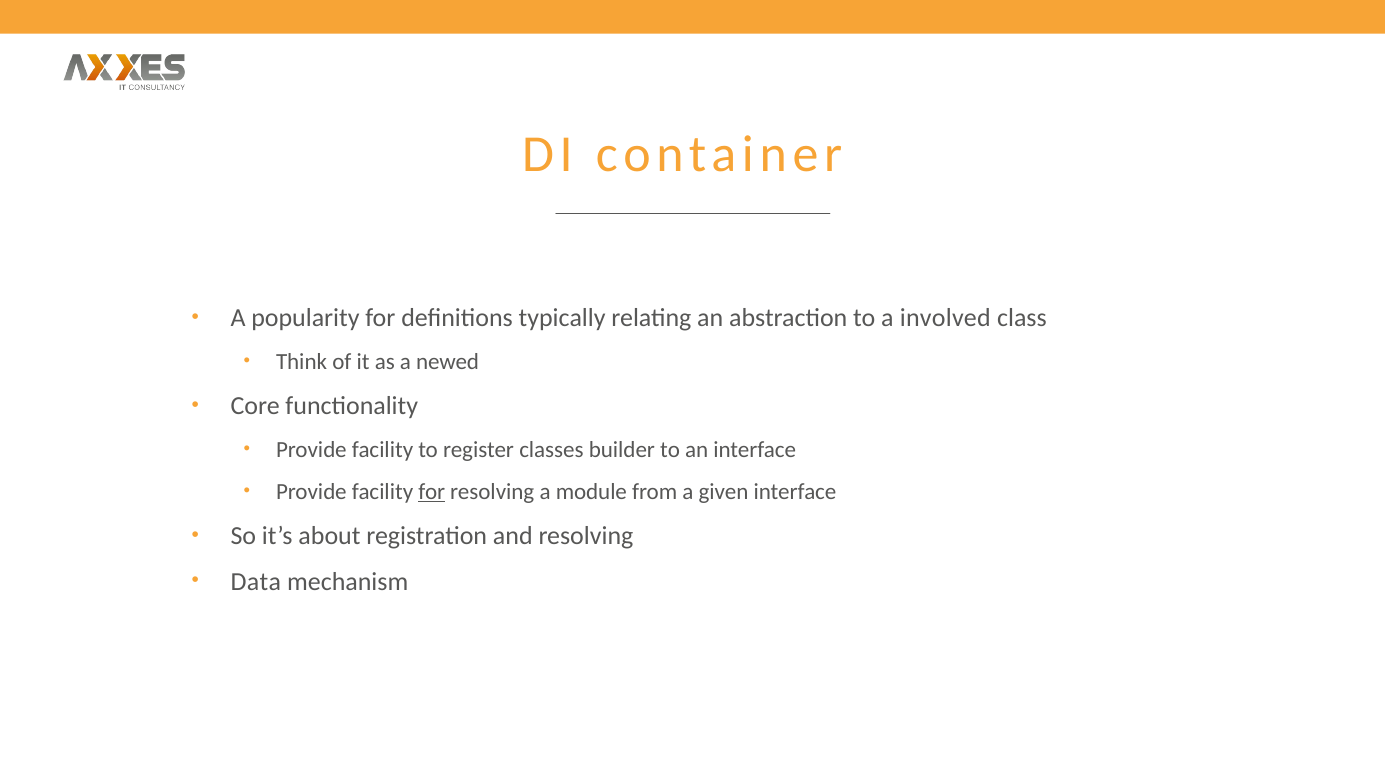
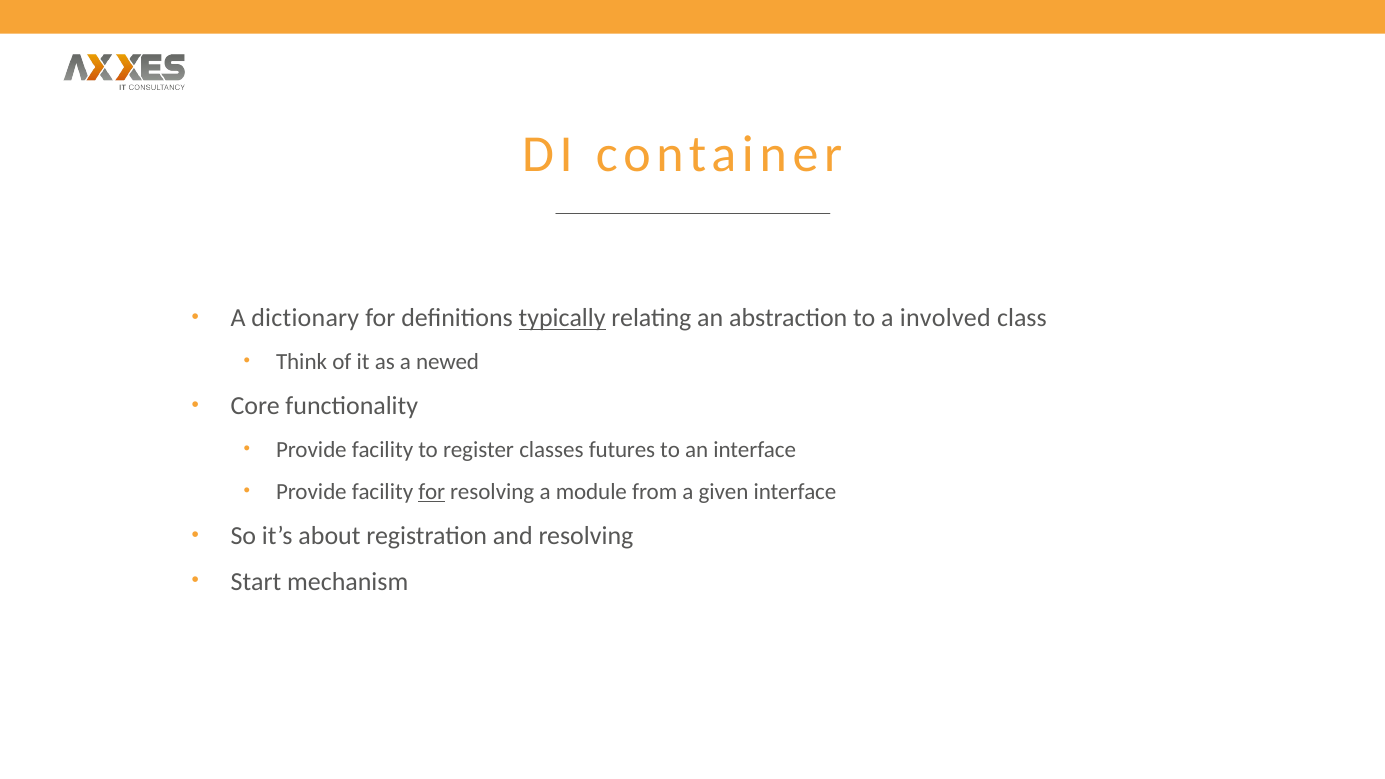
popularity: popularity -> dictionary (305, 318)
typically underline: none -> present (562, 318)
builder: builder -> futures (622, 450)
Data: Data -> Start (256, 582)
